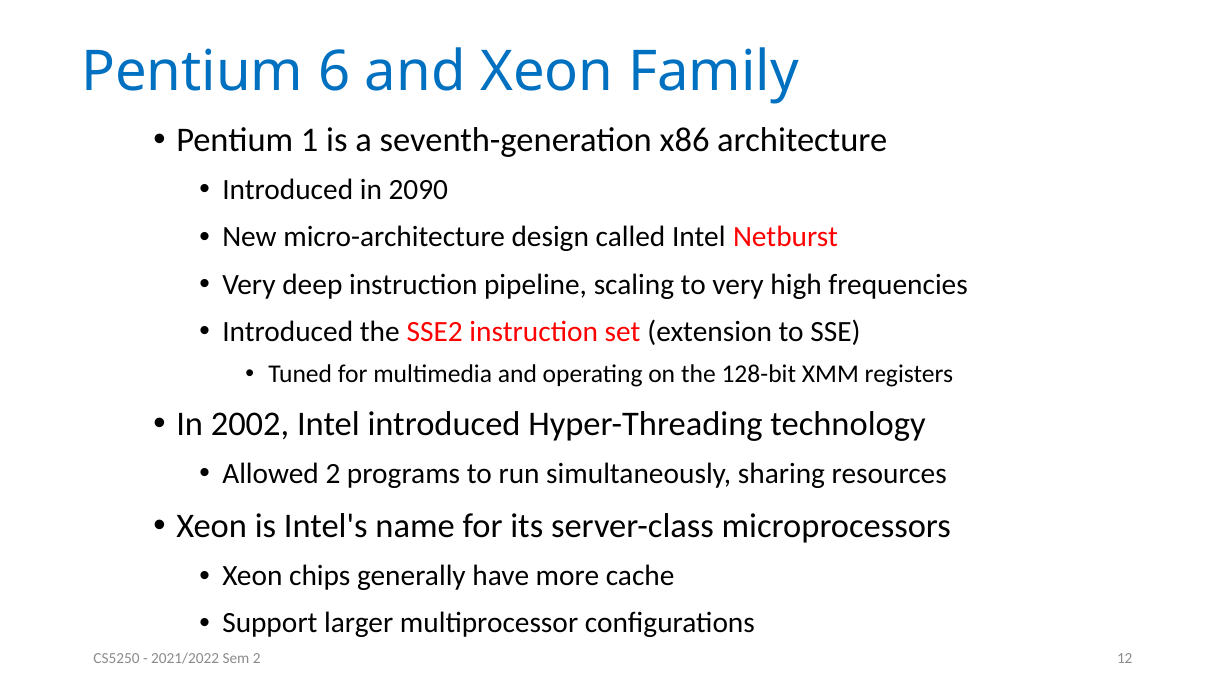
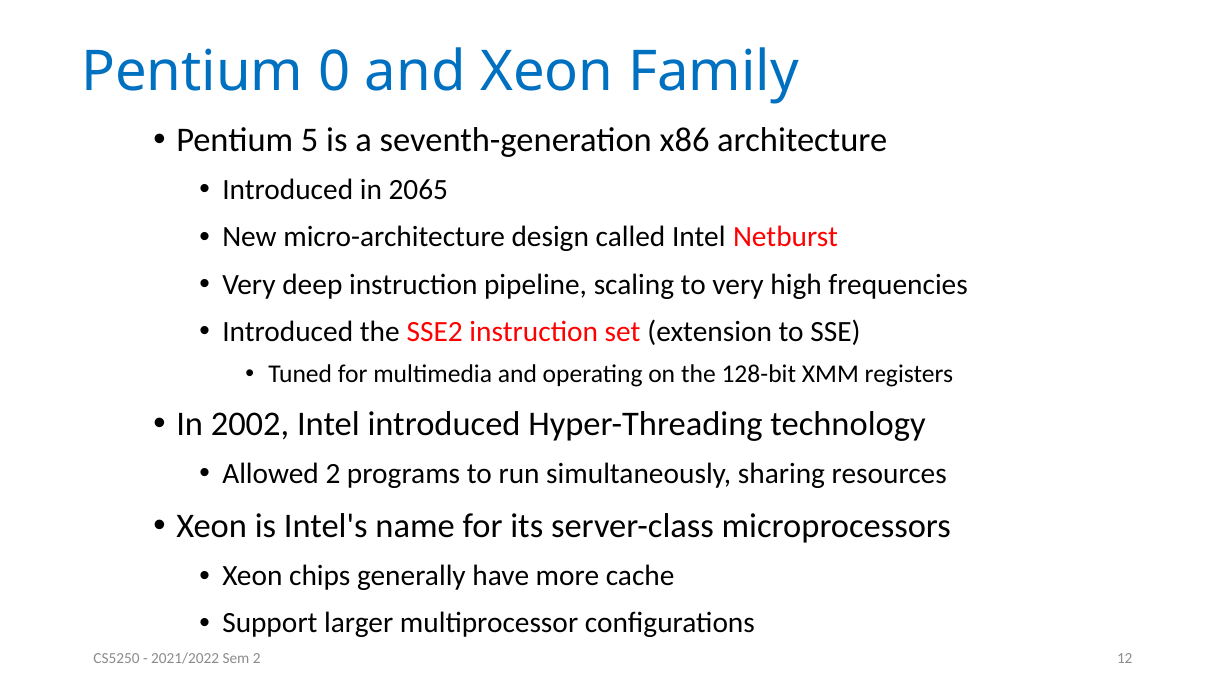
6: 6 -> 0 (334, 72)
1: 1 -> 5 (310, 140)
2090: 2090 -> 2065 (418, 190)
